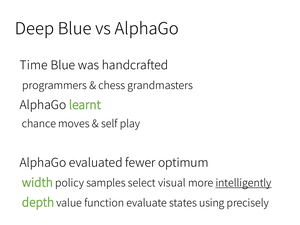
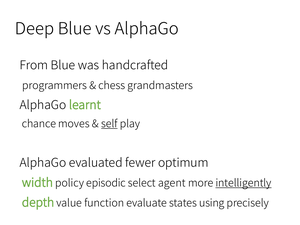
Time: Time -> From (34, 65)
self underline: none -> present (109, 124)
samples: samples -> episodic (106, 183)
visual: visual -> agent (172, 183)
